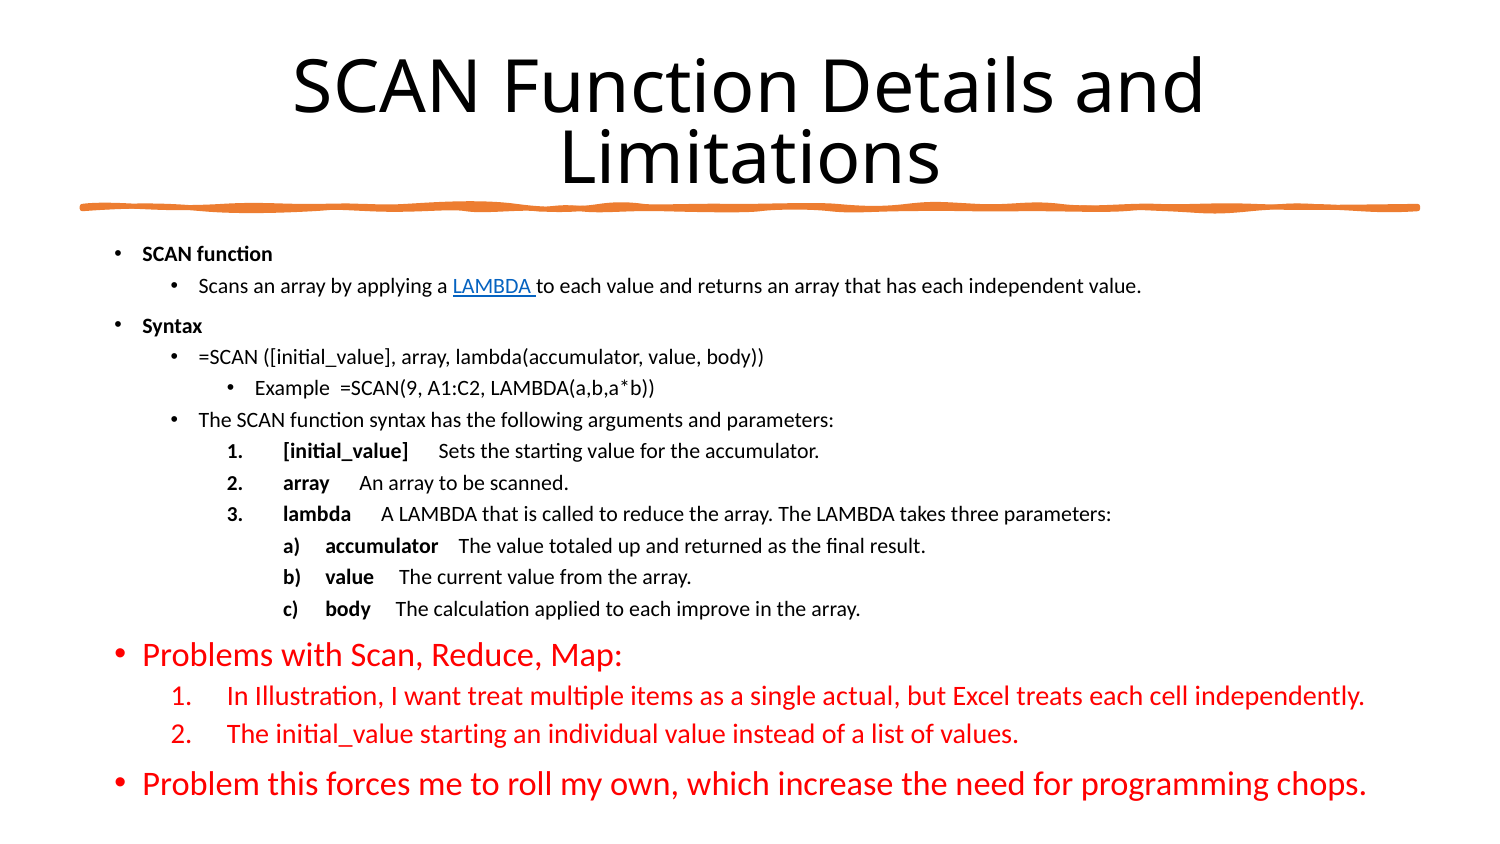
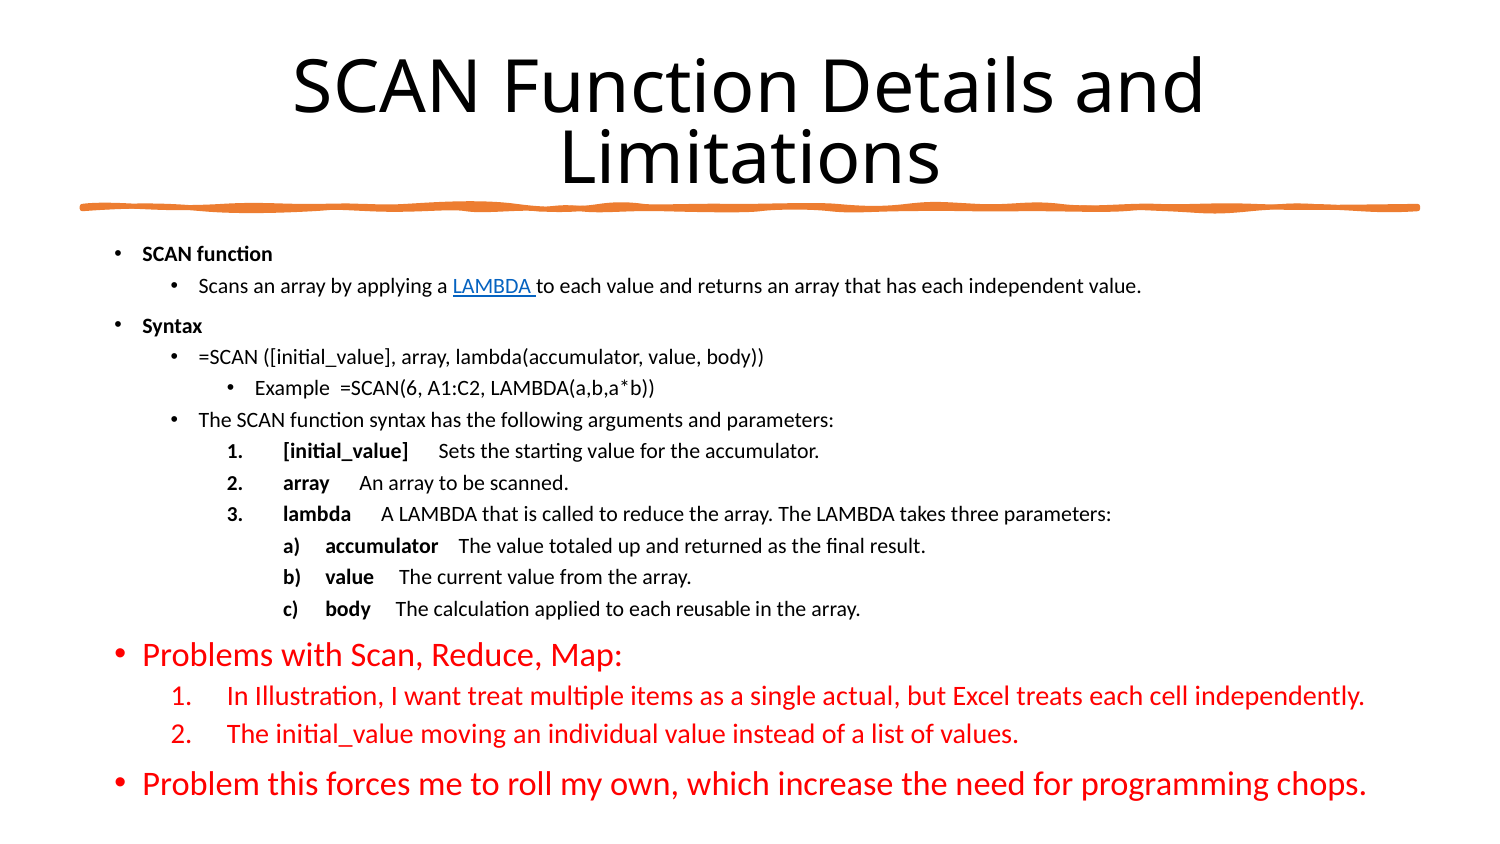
=SCAN(9: =SCAN(9 -> =SCAN(6 (381, 389)
improve: improve -> reusable (713, 609)
initial_value starting: starting -> moving (463, 734)
